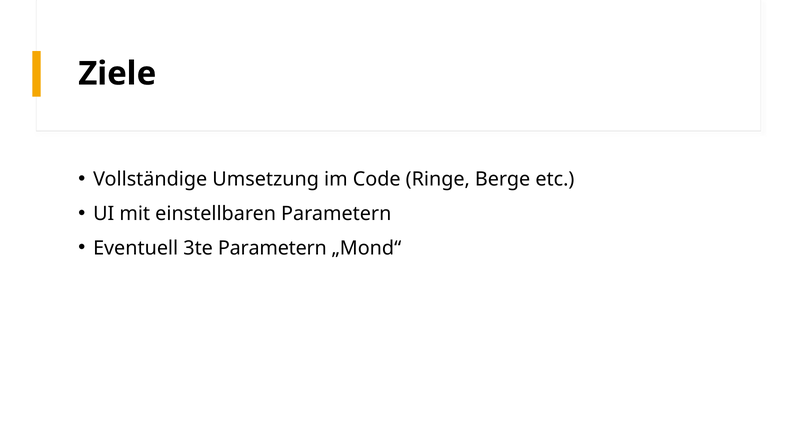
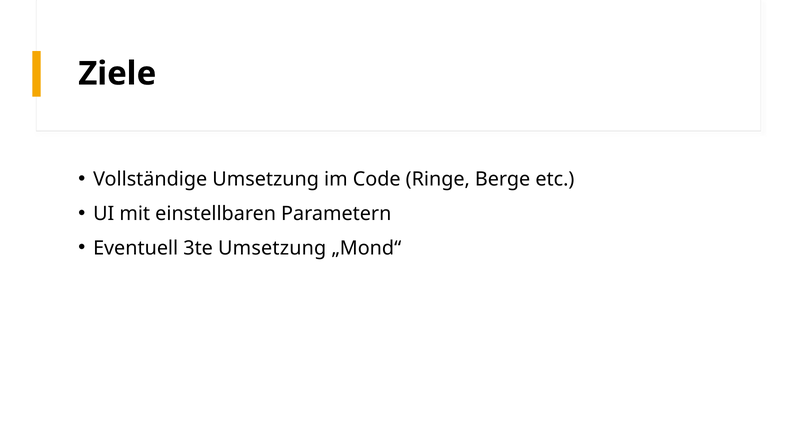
3te Parametern: Parametern -> Umsetzung (272, 248)
